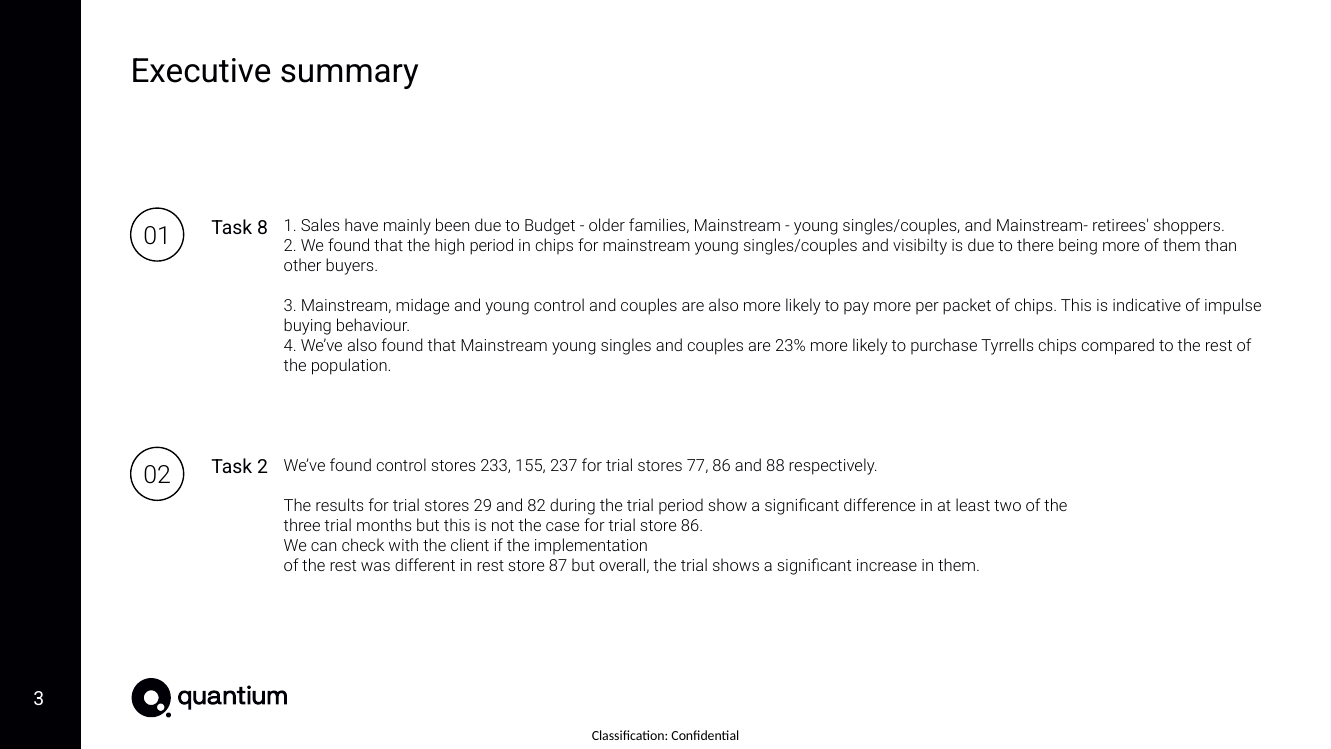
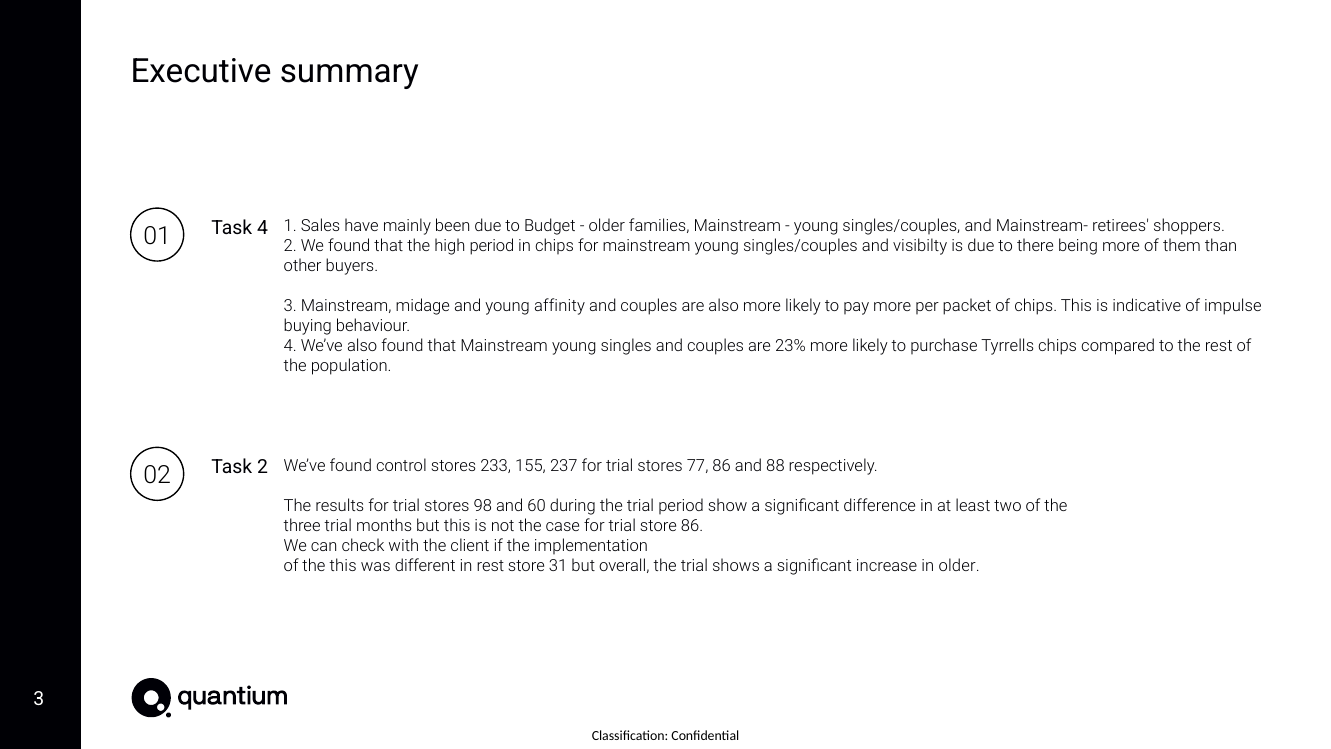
Task 8: 8 -> 4 (262, 228)
young control: control -> affinity (560, 306)
29: 29 -> 98 (483, 506)
82: 82 -> 60 (537, 506)
of the rest: rest -> this (343, 566)
87: 87 -> 31 (558, 566)
in them: them -> older (959, 566)
